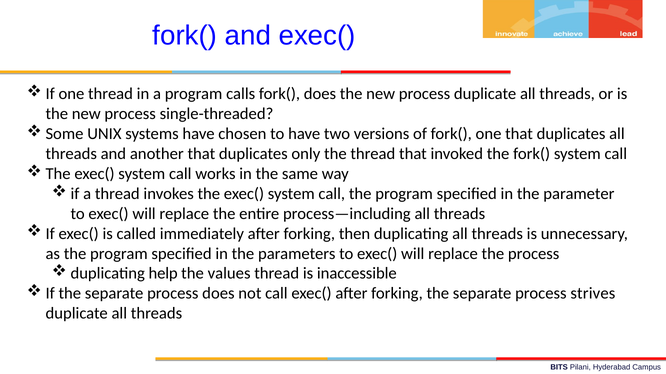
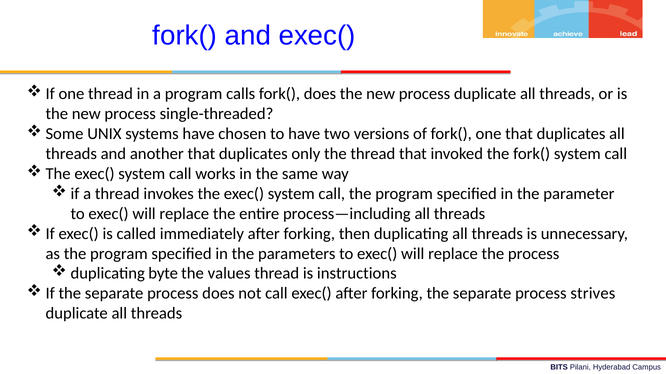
help: help -> byte (163, 274)
inaccessible: inaccessible -> instructions (357, 274)
